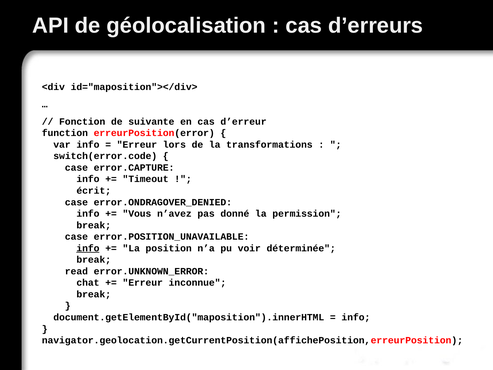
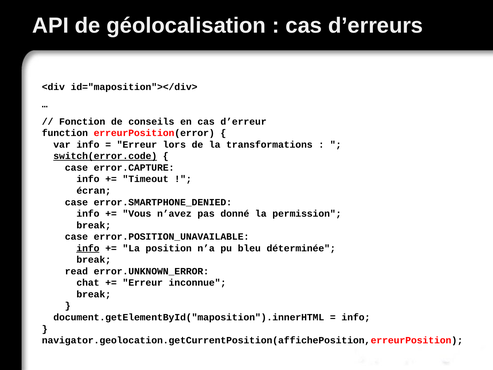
suivante: suivante -> conseils (151, 121)
switch(error.code underline: none -> present (105, 156)
écrit: écrit -> écran (94, 191)
error.ONDRAGOVER_DENIED: error.ONDRAGOVER_DENIED -> error.SMARTPHONE_DENIED (163, 202)
voir: voir -> bleu (249, 248)
